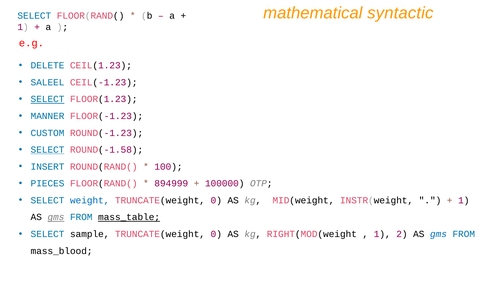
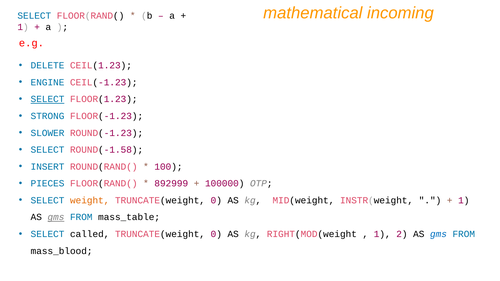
syntactic: syntactic -> incoming (400, 13)
SALEEL: SALEEL -> ENGINE (48, 82)
MANNER: MANNER -> STRONG (48, 116)
CUSTOM: CUSTOM -> SLOWER (48, 133)
SELECT underline: present -> none (48, 150)
894999: 894999 -> 892999 (171, 184)
weight colour: blue -> orange (90, 201)
mass_table underline: present -> none (129, 217)
sample: sample -> called (90, 234)
